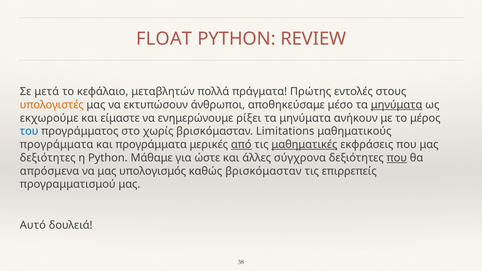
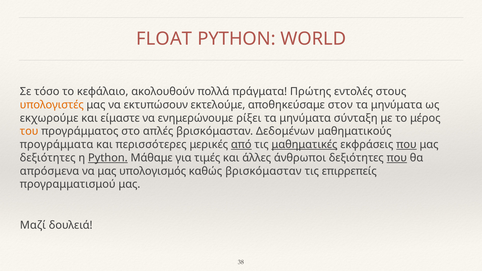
REVIEW: REVIEW -> WORLD (313, 39)
μετά: μετά -> τόσο (47, 92)
μεταβλητών: μεταβλητών -> ακολουθούν (163, 92)
άνθρωποι: άνθρωποι -> εκτελούμε (218, 105)
μέσο: μέσο -> στον (340, 105)
μηνύματα underline: present -> none (397, 105)
ανήκουν: ανήκουν -> σύνταξη (356, 118)
του colour: blue -> orange (29, 131)
χωρίς: χωρίς -> απλές (158, 131)
Limitations: Limitations -> Δεδομένων (285, 131)
και προγράμματα: προγράμματα -> περισσότερες (151, 145)
που underline: none -> present (406, 145)
Python underline: none -> present (108, 158)
ώστε: ώστε -> τιμές (207, 158)
σύγχρονα: σύγχρονα -> άνθρωποι (300, 158)
Αυτό: Αυτό -> Μαζί (33, 225)
